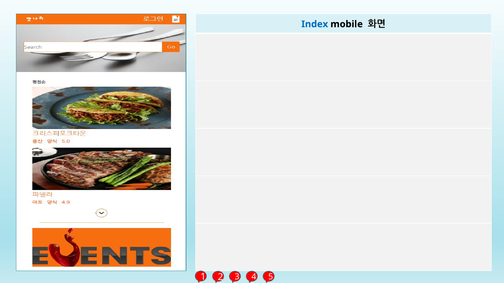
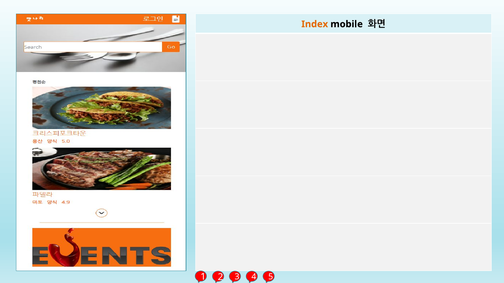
Index colour: blue -> orange (315, 24)
